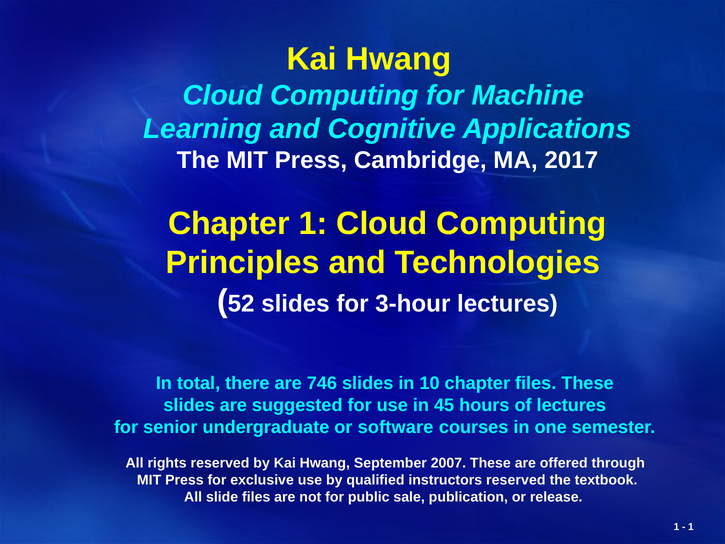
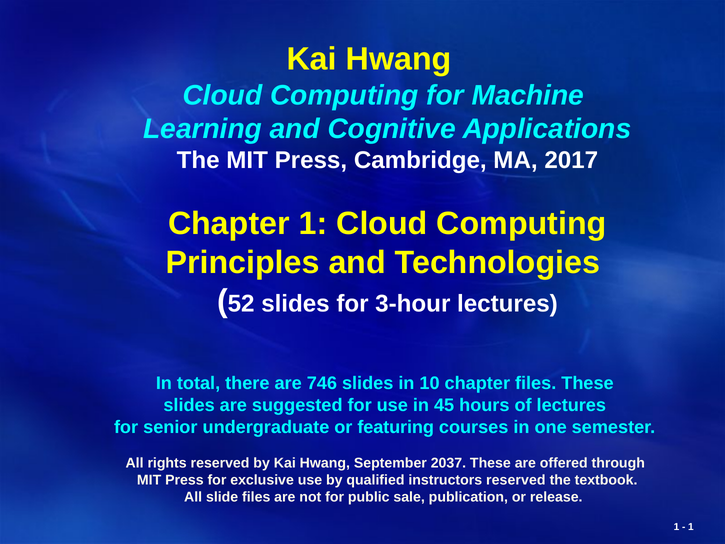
software: software -> featuring (396, 427)
2007: 2007 -> 2037 (448, 463)
